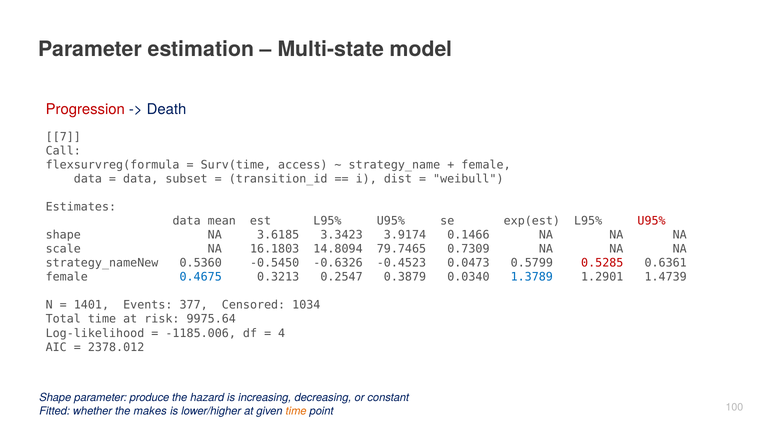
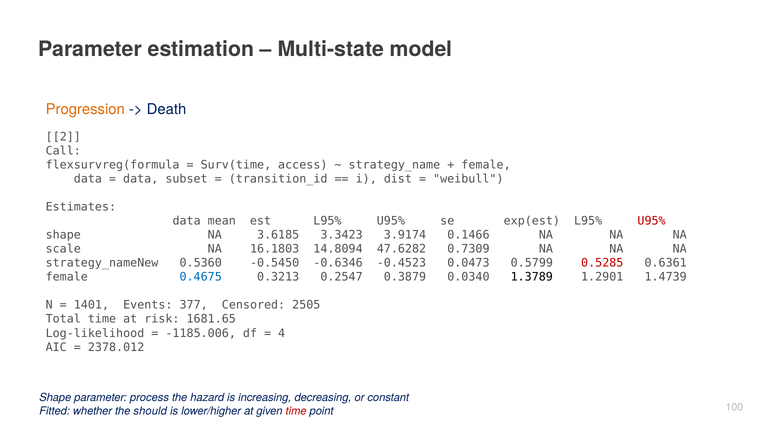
Progression colour: red -> orange (85, 109)
7: 7 -> 2 (63, 137)
79.7465: 79.7465 -> 47.6282 (401, 249)
-0.6326: -0.6326 -> -0.6346 (338, 263)
1.3789 colour: blue -> black (532, 277)
1034: 1034 -> 2505 (306, 305)
9975.64: 9975.64 -> 1681.65 (211, 319)
produce: produce -> process (149, 397)
makes: makes -> should (150, 411)
time colour: orange -> red (296, 411)
